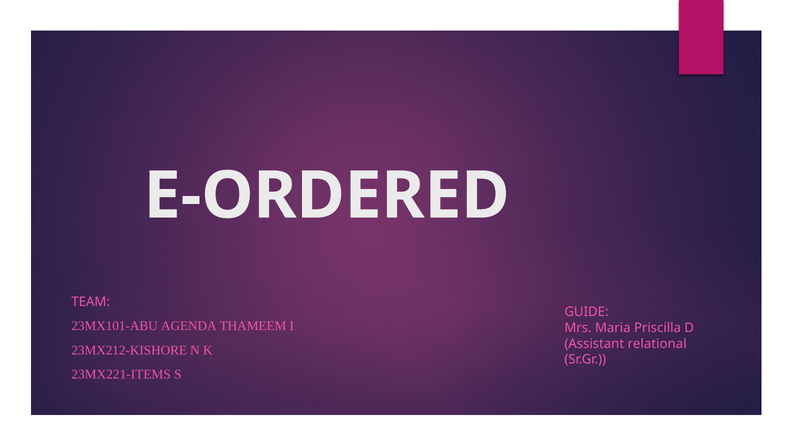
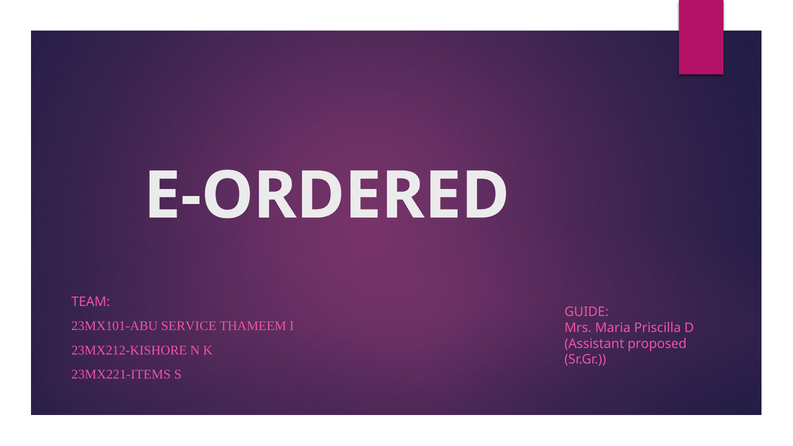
AGENDA: AGENDA -> SERVICE (189, 326)
relational: relational -> proposed (657, 344)
